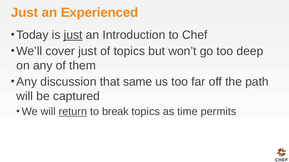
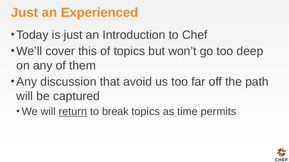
just underline: present -> none (73, 35)
cover just: just -> this (88, 51)
same: same -> avoid (138, 82)
